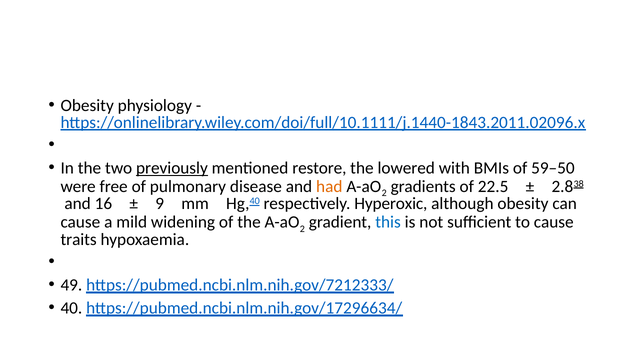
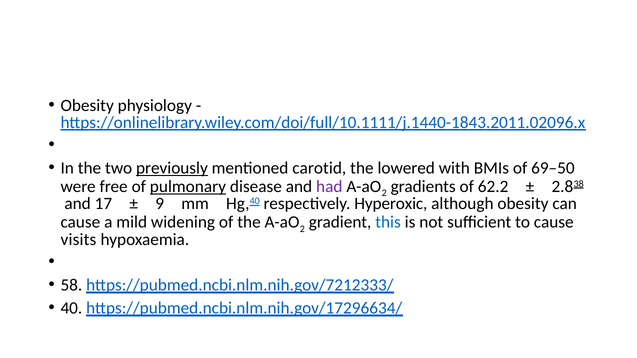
restore: restore -> carotid (319, 168)
59–50: 59–50 -> 69–50 (553, 168)
pulmonary underline: none -> present (188, 187)
had colour: orange -> purple (329, 187)
22.5: 22.5 -> 62.2 (493, 187)
16: 16 -> 17 (103, 204)
traits: traits -> visits (78, 240)
49: 49 -> 58 (71, 285)
